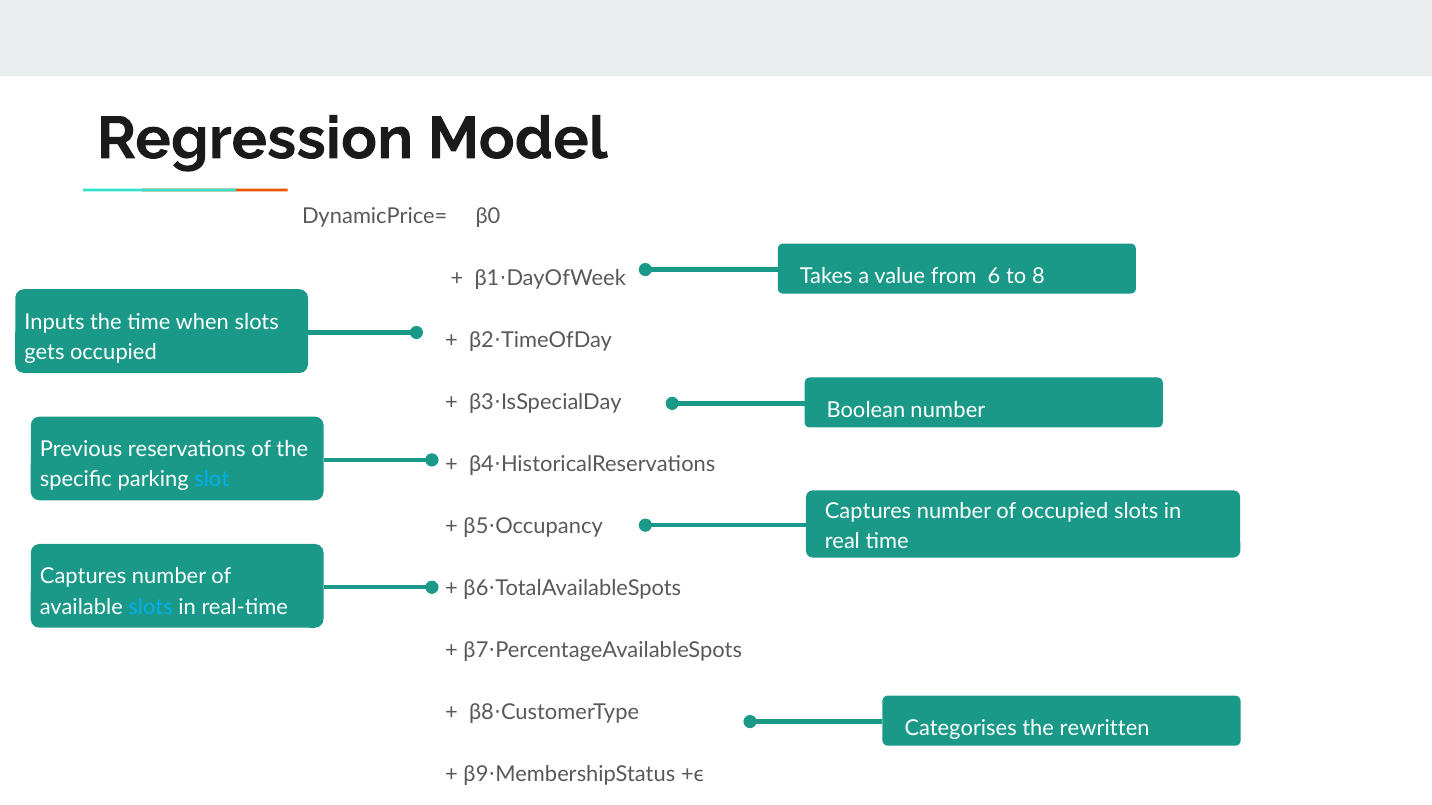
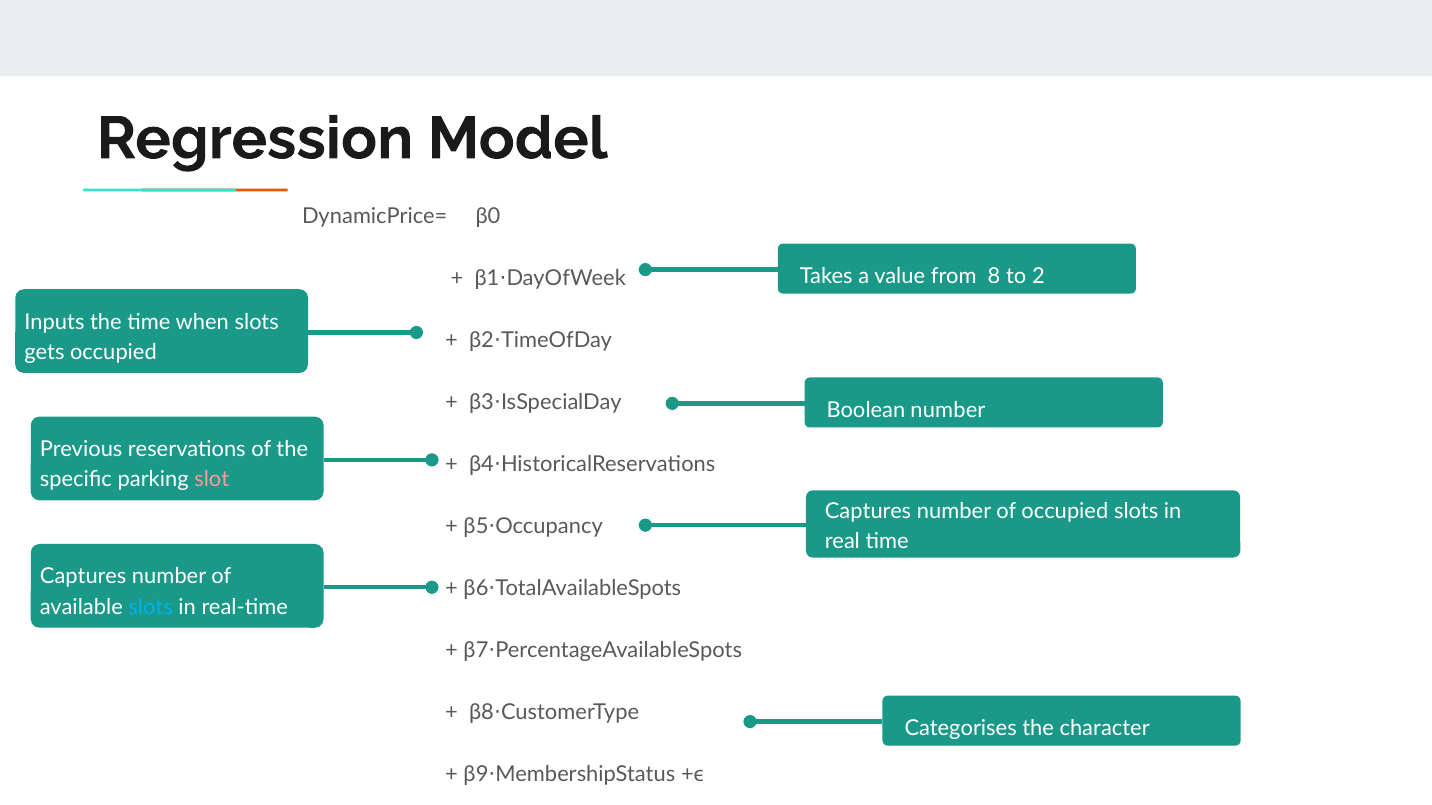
6: 6 -> 8 (994, 277)
8: 8 -> 2 (1038, 277)
slot colour: light blue -> pink (212, 480)
rewritten: rewritten -> character (1105, 729)
